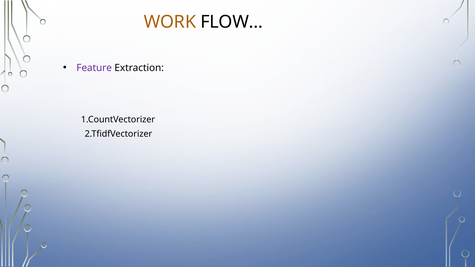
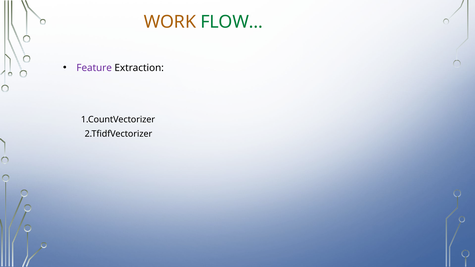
FLOW… colour: black -> green (232, 22)
